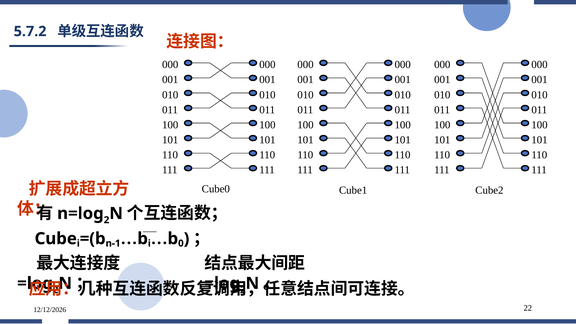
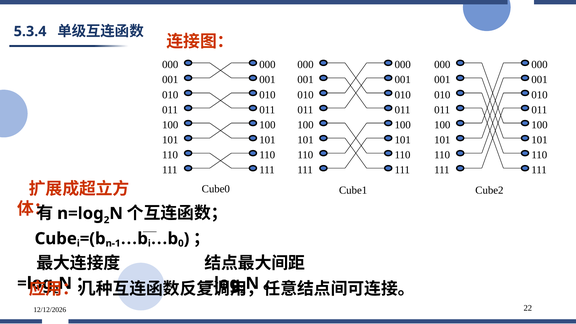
5.7.2: 5.7.2 -> 5.3.4 (30, 31)
